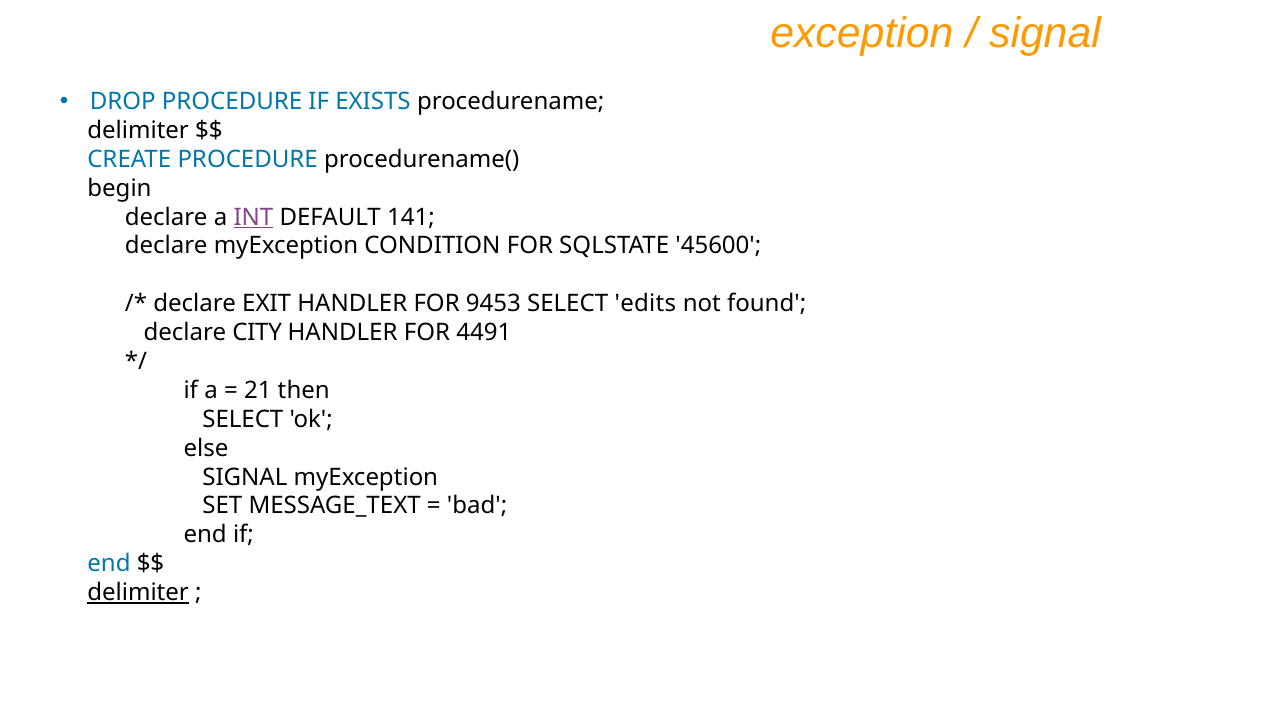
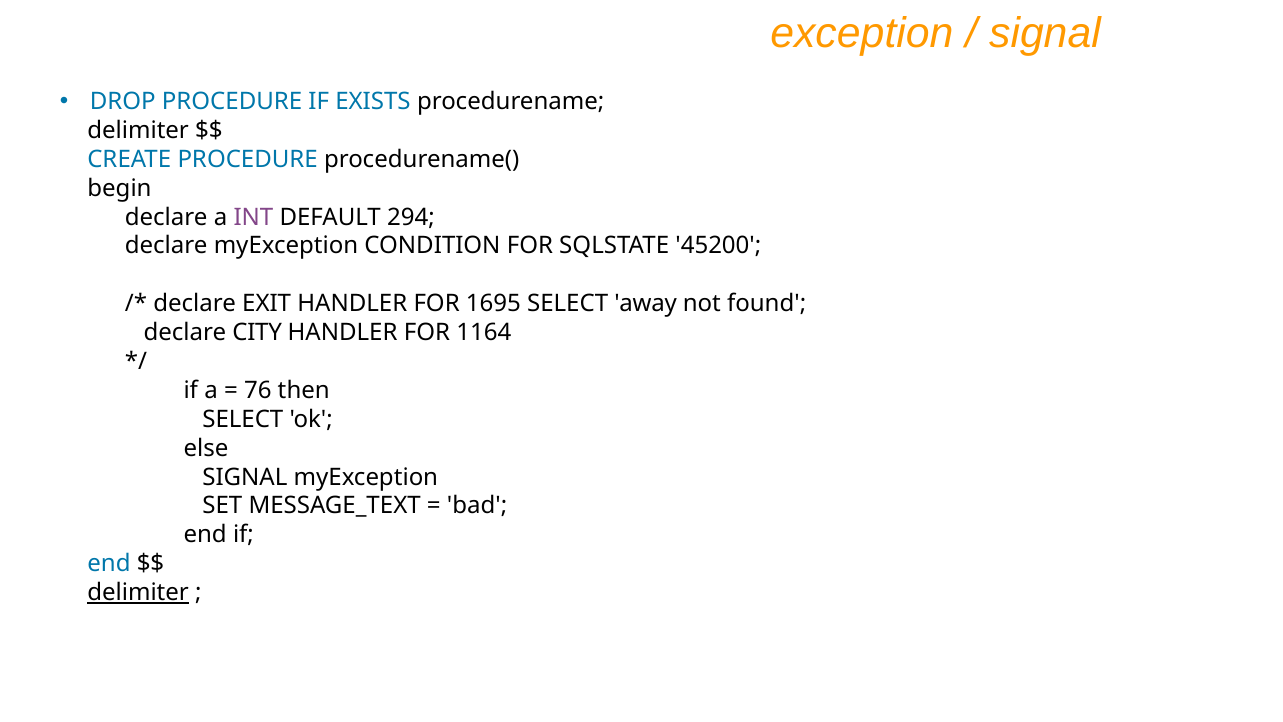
INT underline: present -> none (253, 217)
141: 141 -> 294 (411, 217)
45600: 45600 -> 45200 (718, 246)
9453: 9453 -> 1695 (493, 304)
edits: edits -> away (646, 304)
4491: 4491 -> 1164 (484, 333)
21: 21 -> 76 (258, 390)
